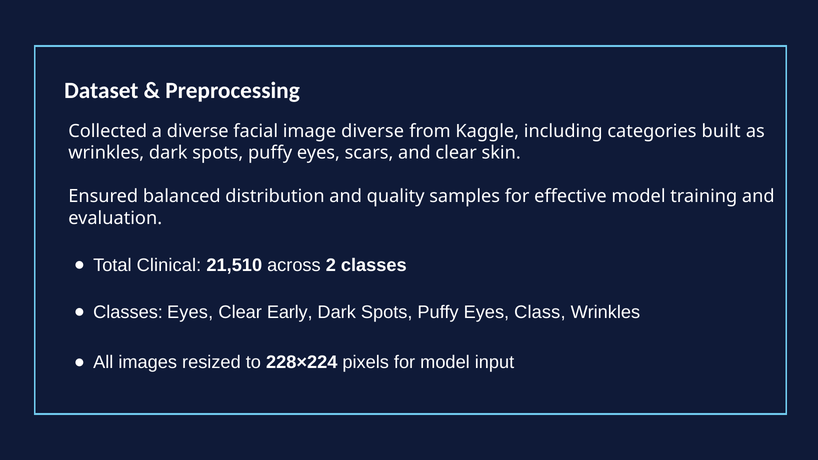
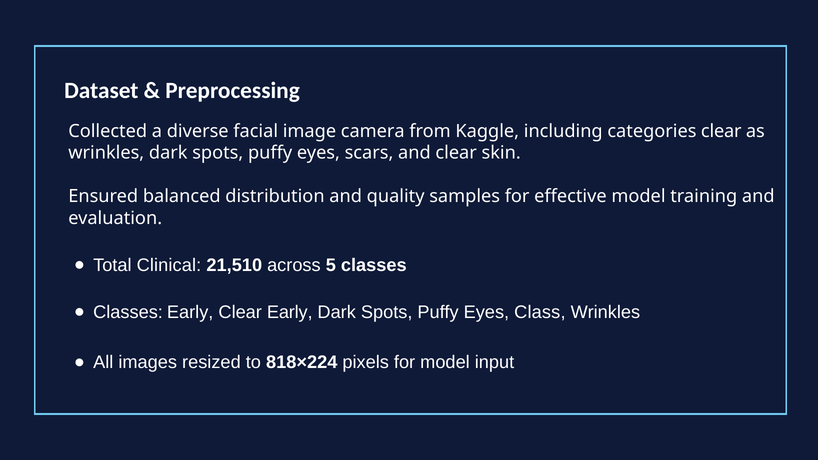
image diverse: diverse -> camera (373, 131)
categories built: built -> clear (721, 131)
2: 2 -> 5 (331, 265)
Classes Eyes: Eyes -> Early (190, 312)
228×224: 228×224 -> 818×224 (302, 363)
